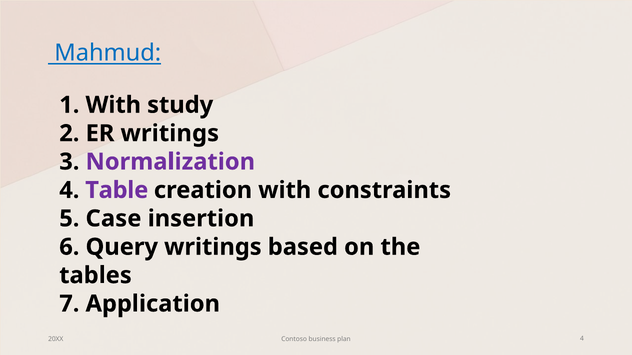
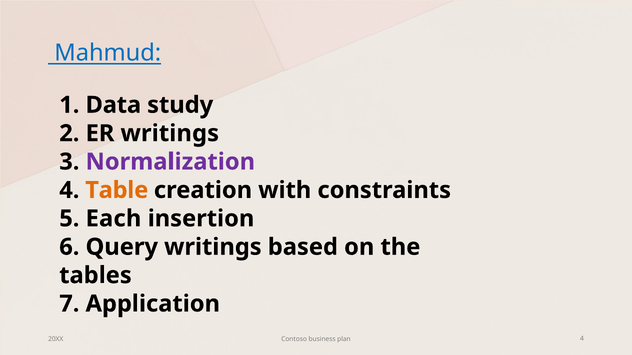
1 With: With -> Data (113, 105)
Table colour: purple -> orange (117, 190)
Case: Case -> Each (113, 219)
